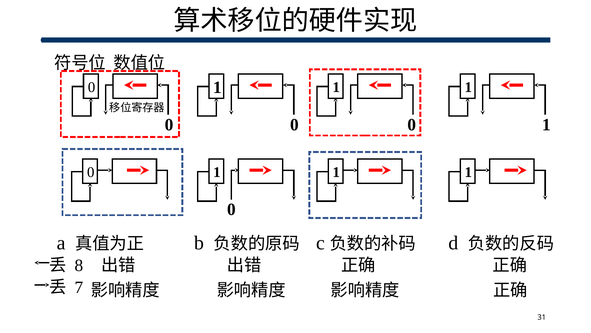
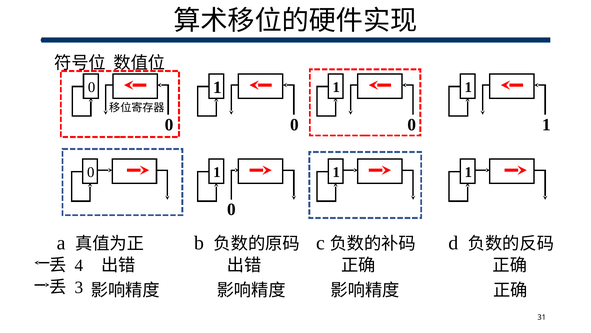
8: 8 -> 4 (79, 265)
7: 7 -> 3 (79, 287)
